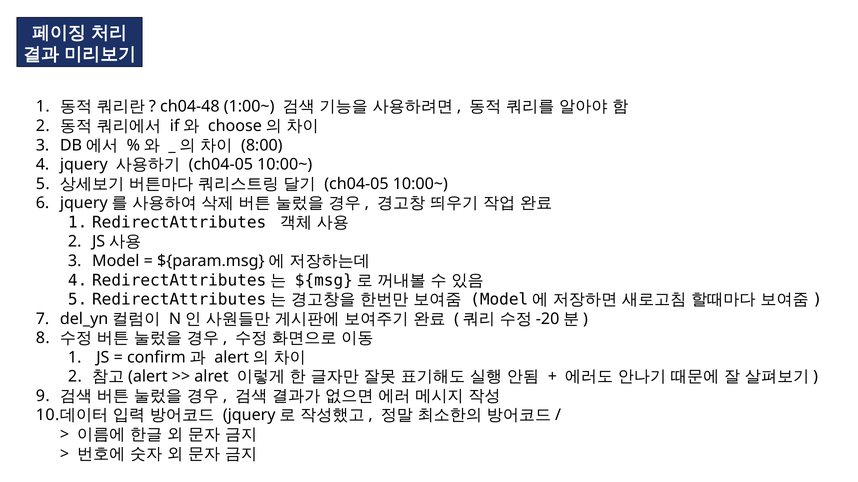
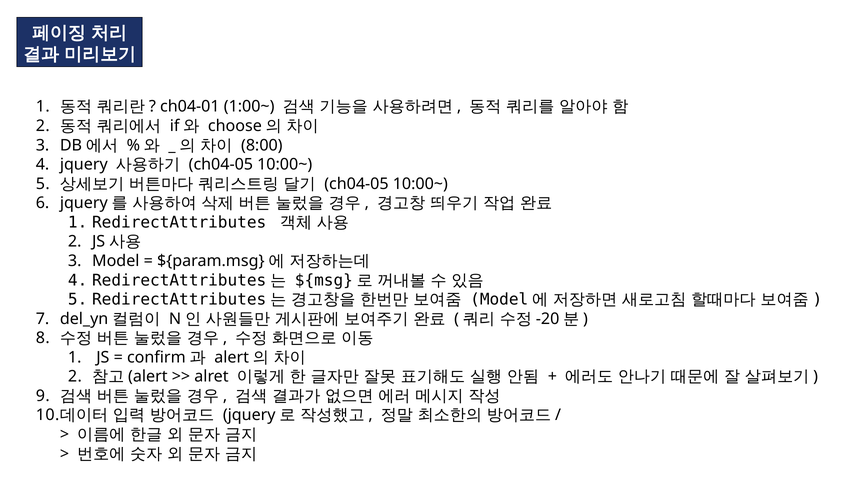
ch04-48: ch04-48 -> ch04-01 (190, 107)
